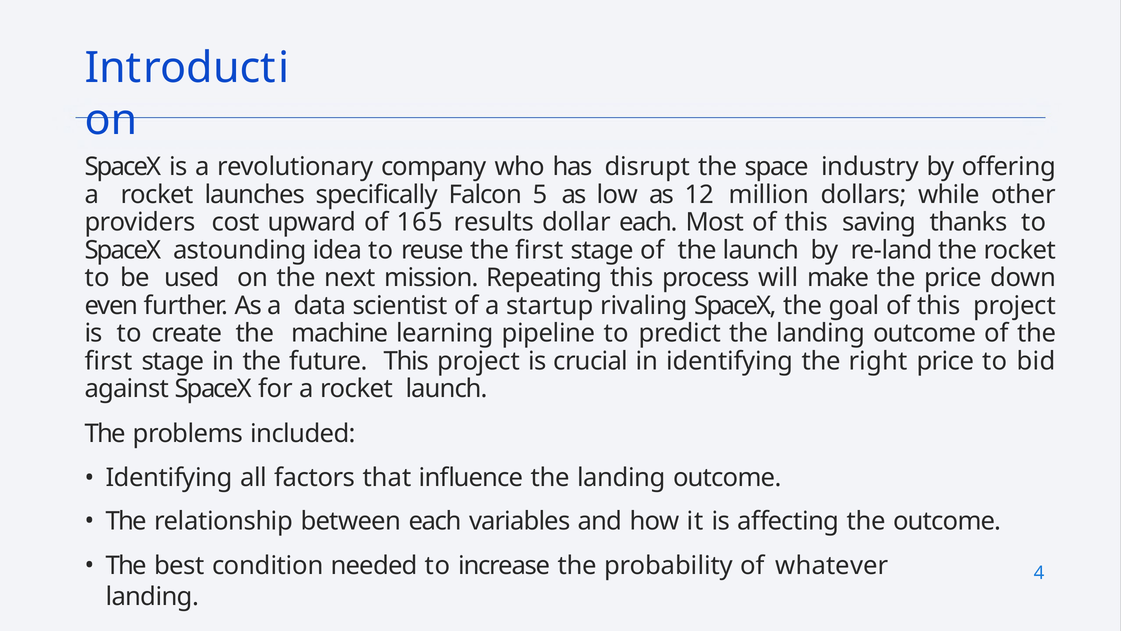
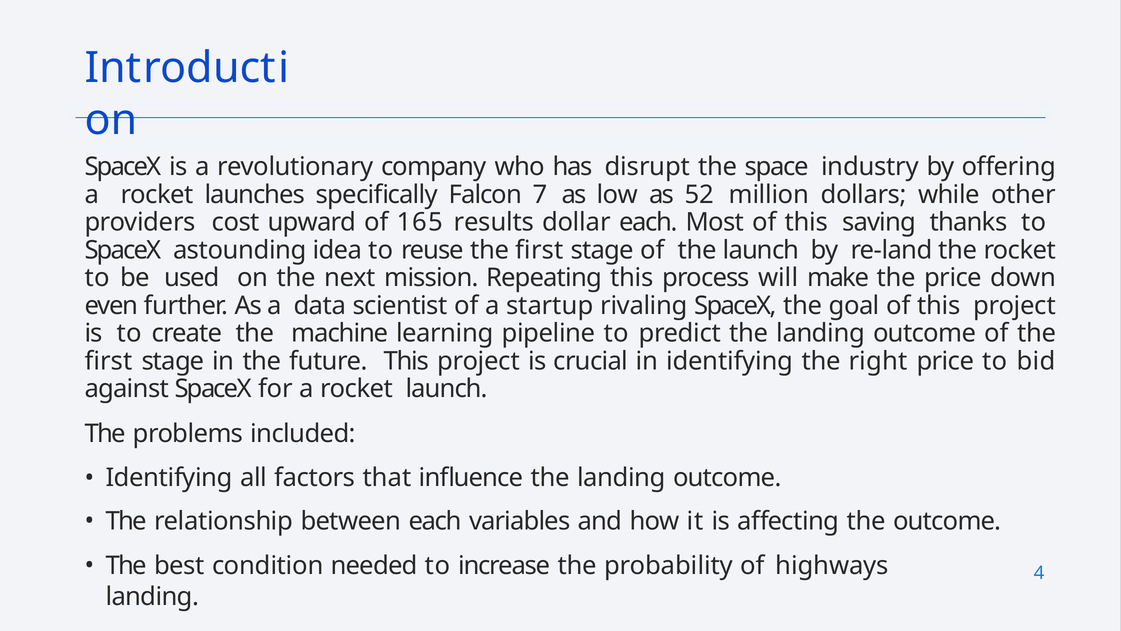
5: 5 -> 7 (540, 195)
12: 12 -> 52 (699, 195)
whatever: whatever -> highways (832, 565)
